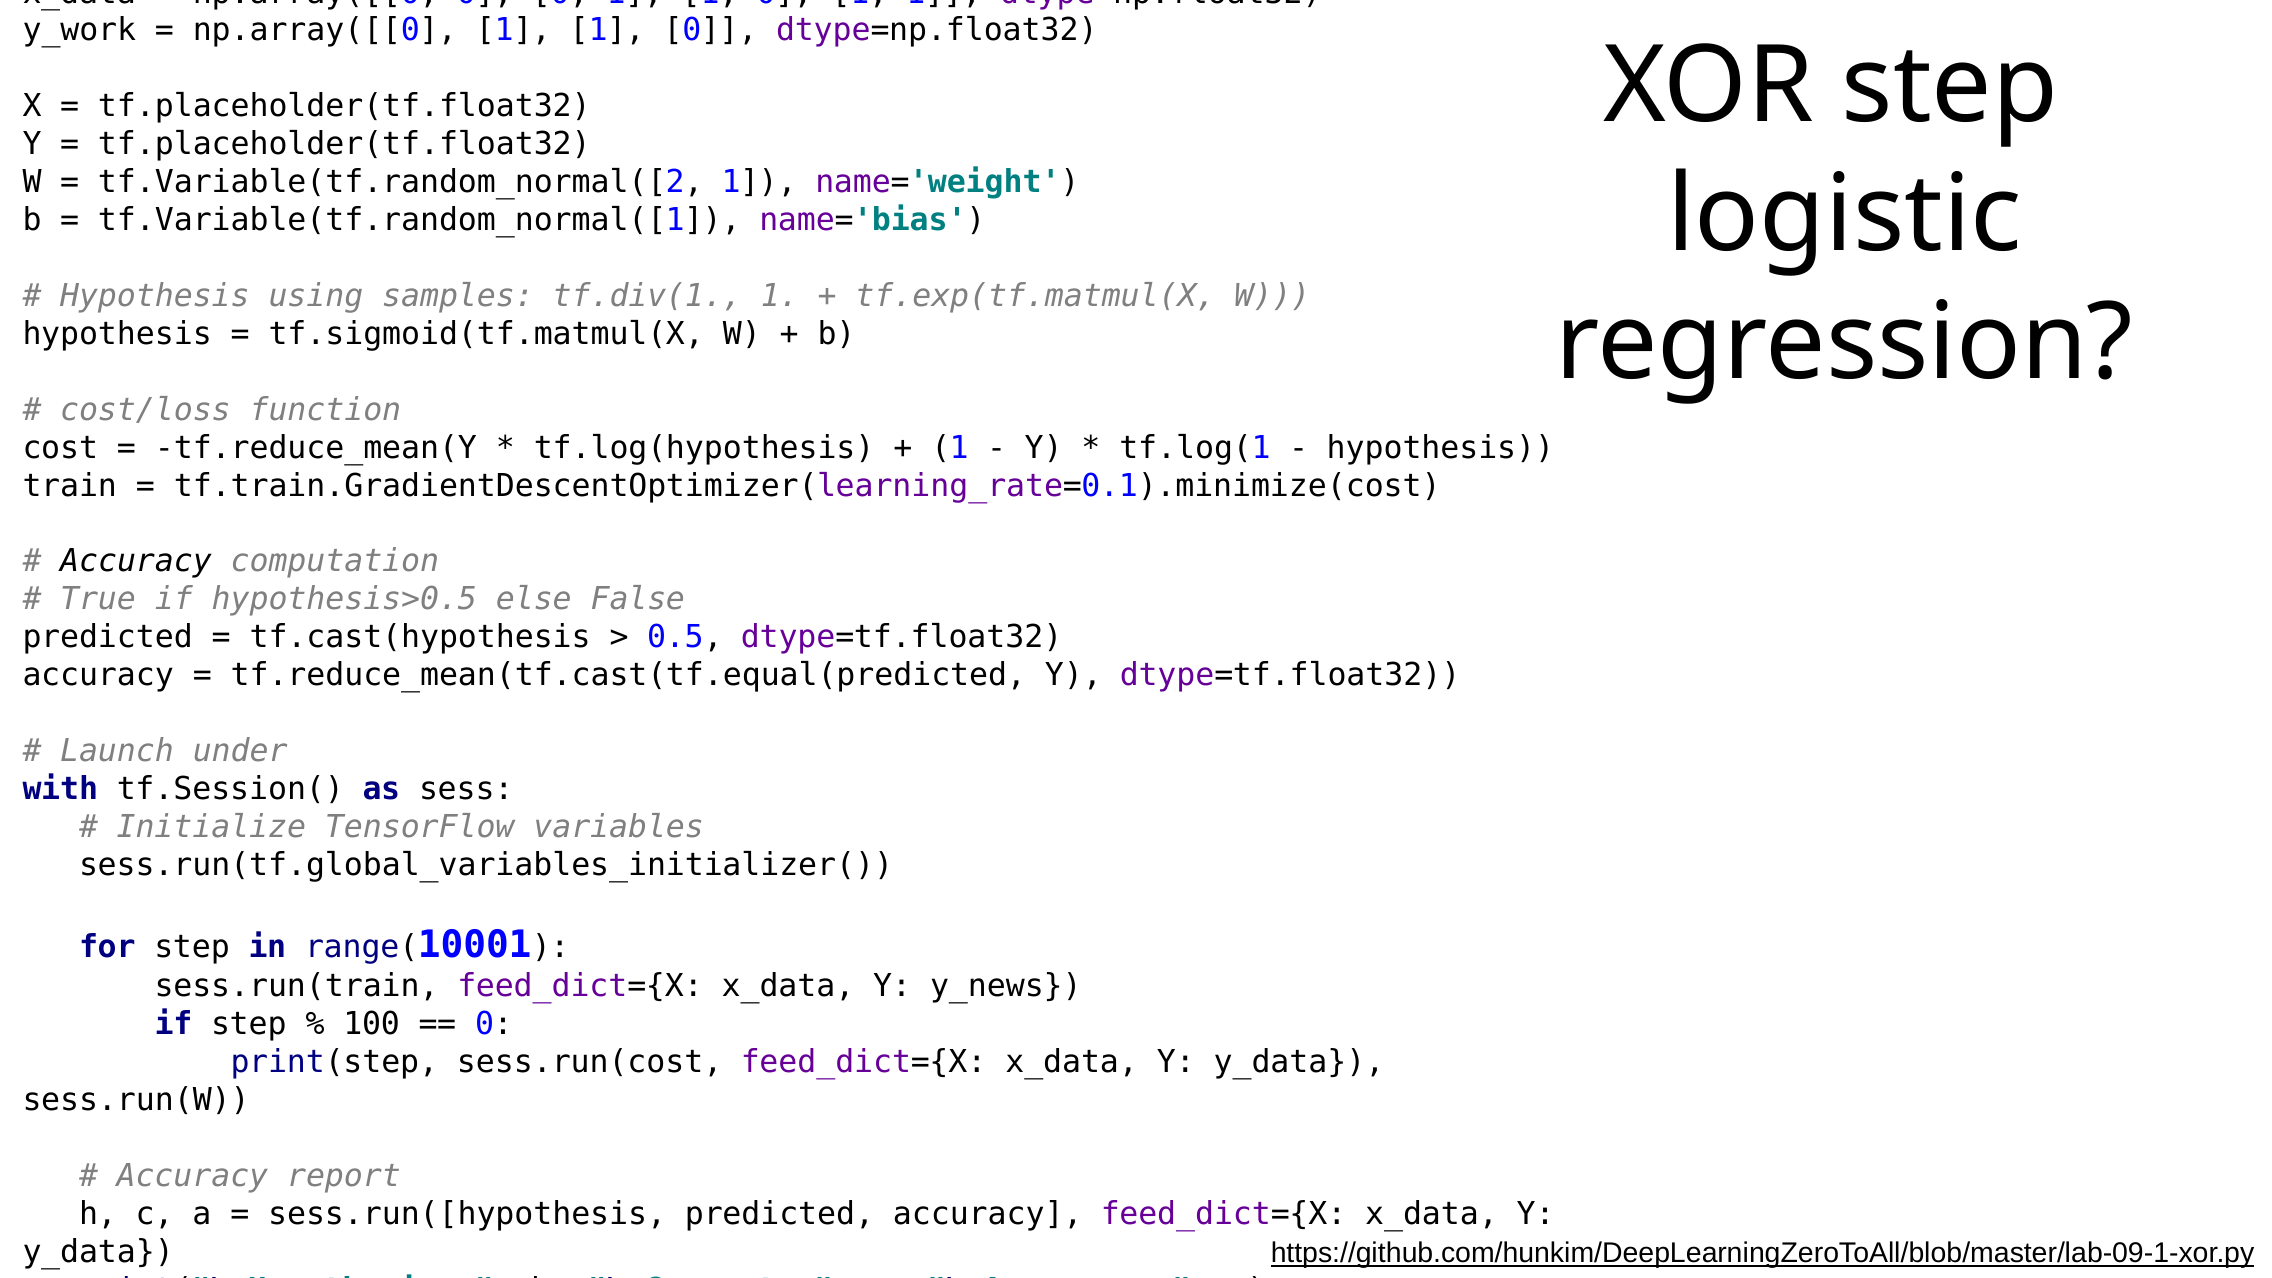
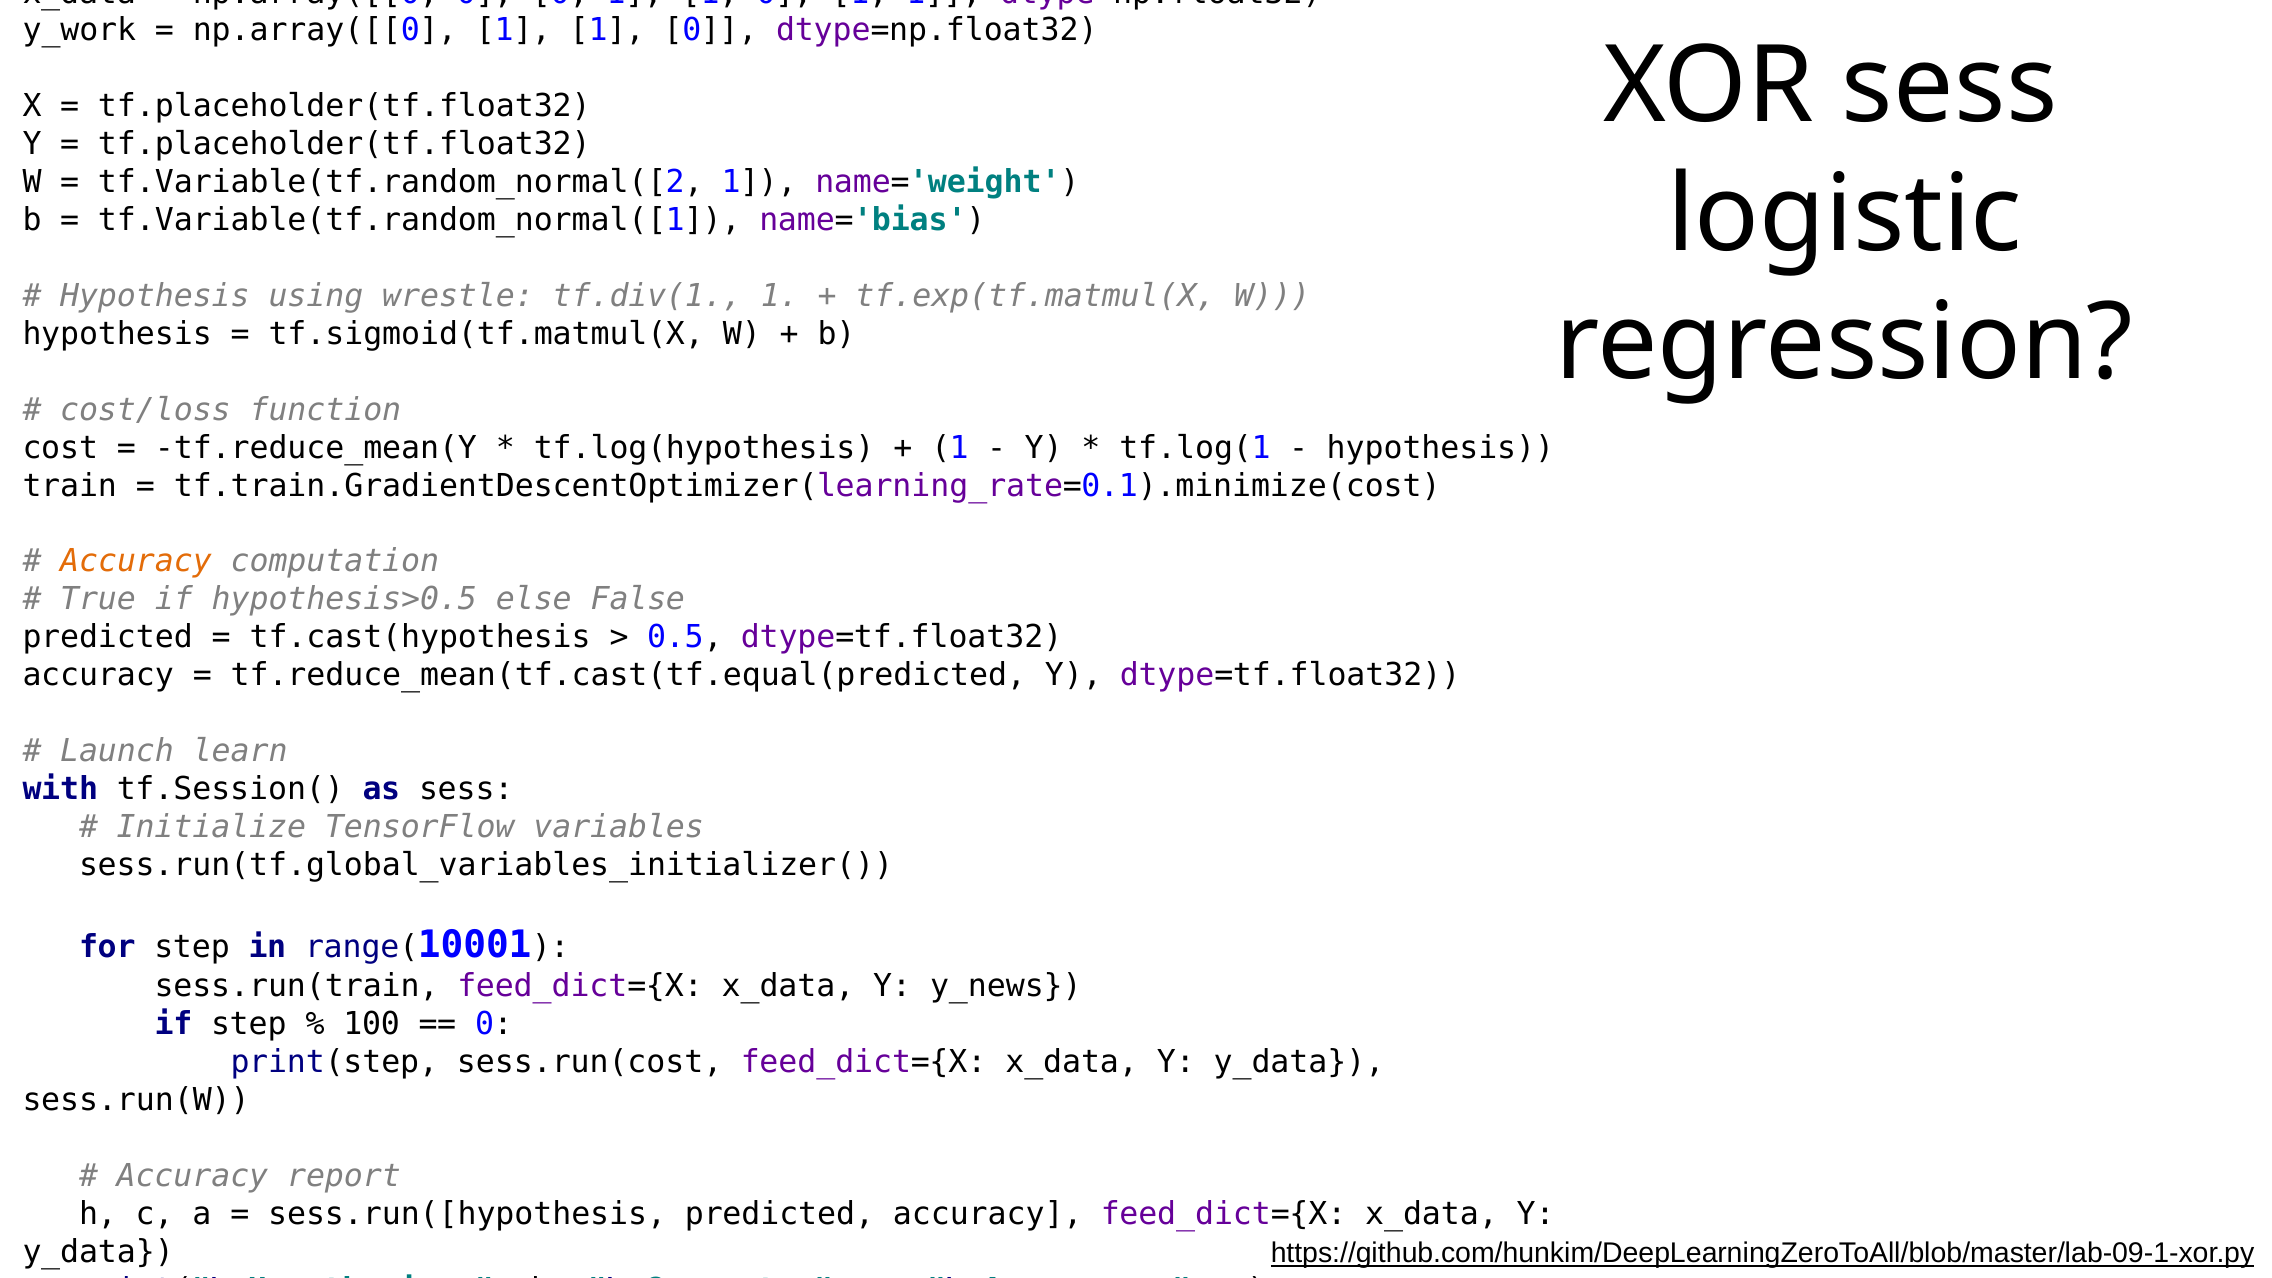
XOR step: step -> sess (1950, 86)
samples: samples -> wrestle (458, 296)
Accuracy colour: black -> orange (136, 562)
under: under -> learn (240, 751)
